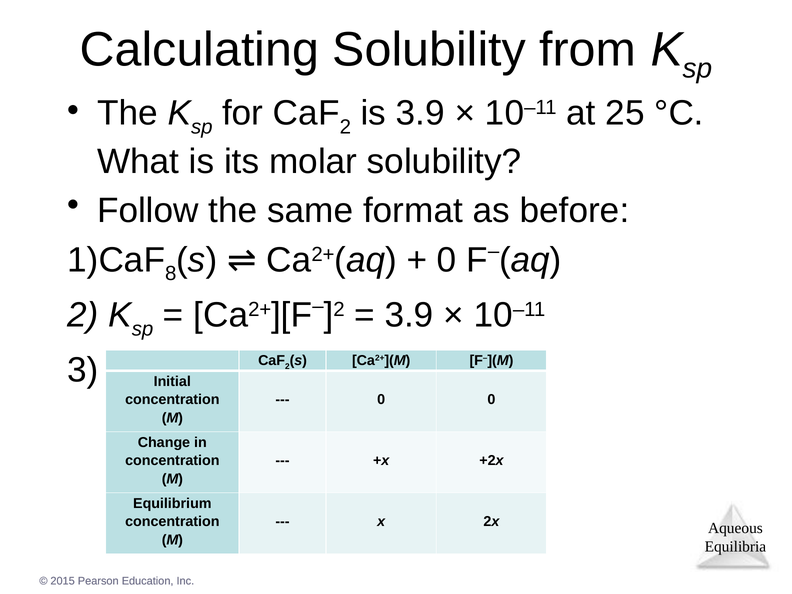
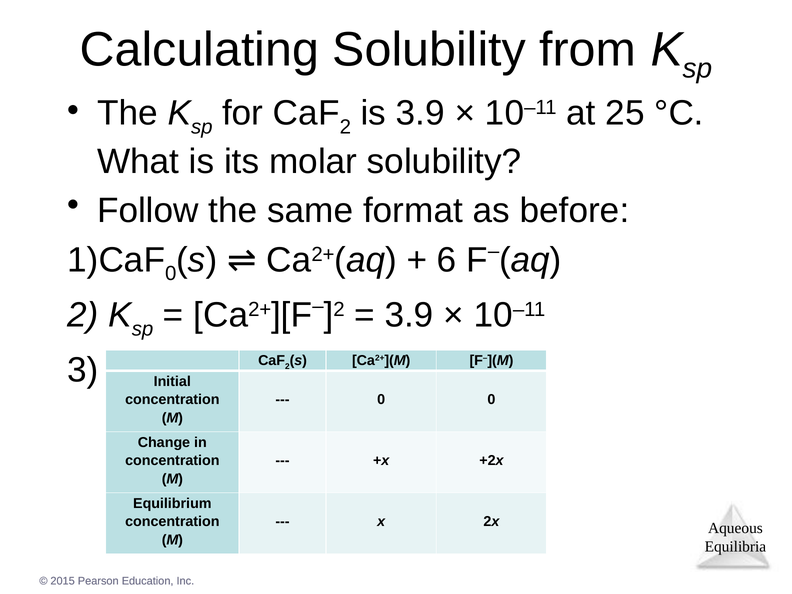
8: 8 -> 0 (171, 274)
0: 0 -> 6 (447, 260)
